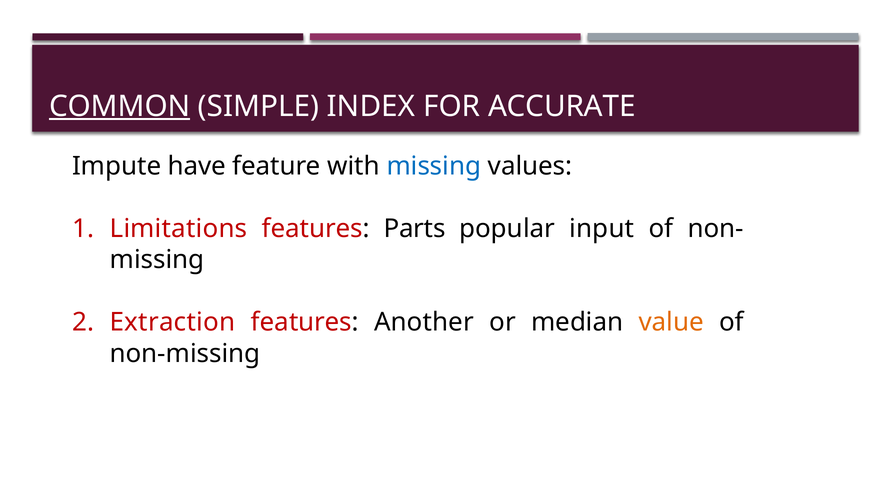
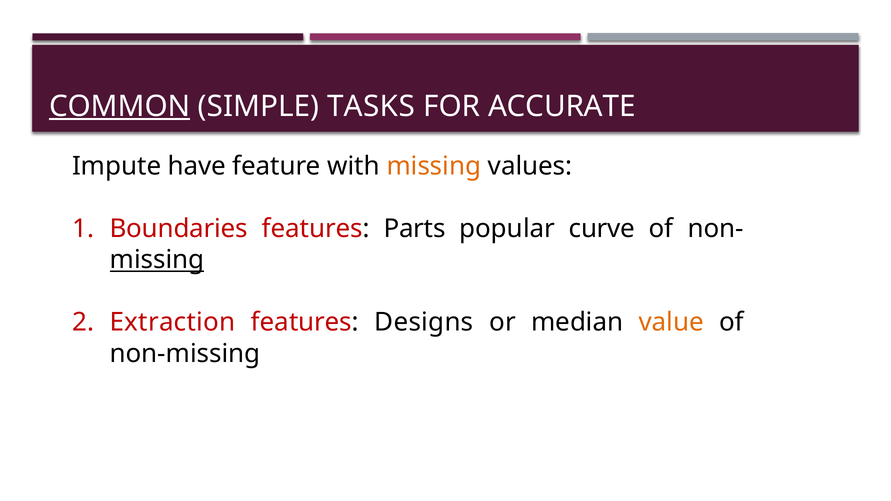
INDEX: INDEX -> TASKS (371, 106)
missing colour: blue -> orange (434, 166)
Limitations: Limitations -> Boundaries (179, 229)
input: input -> curve (602, 229)
missing underline: none -> present (157, 260)
Another: Another -> Designs (424, 322)
